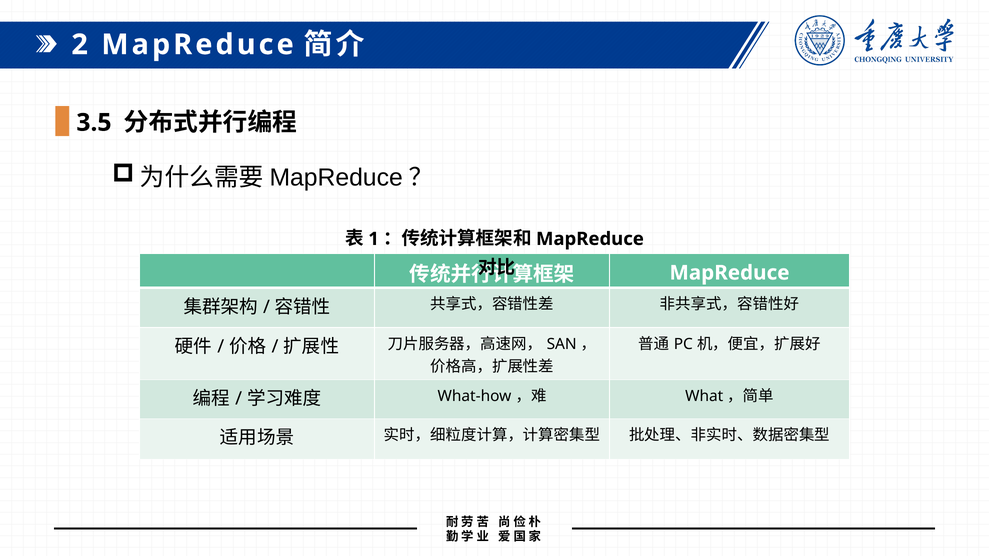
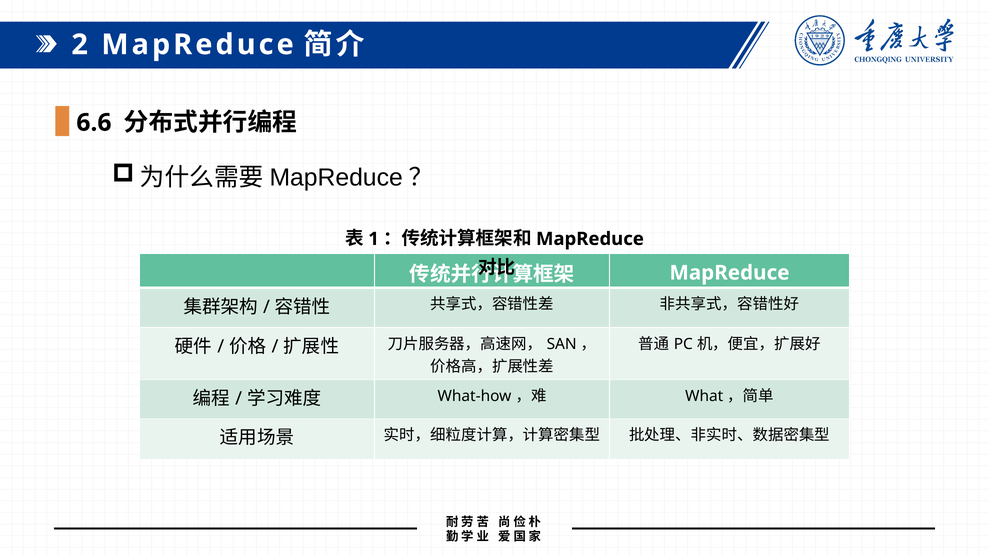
3.5: 3.5 -> 6.6 (94, 123)
